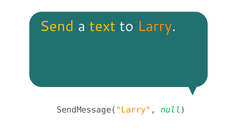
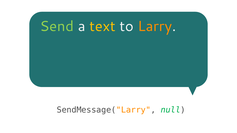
Send colour: yellow -> light green (57, 26)
